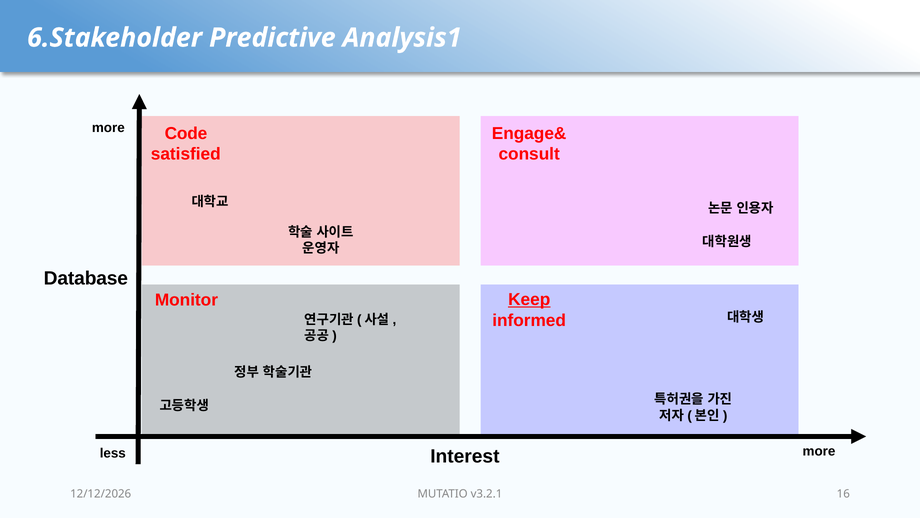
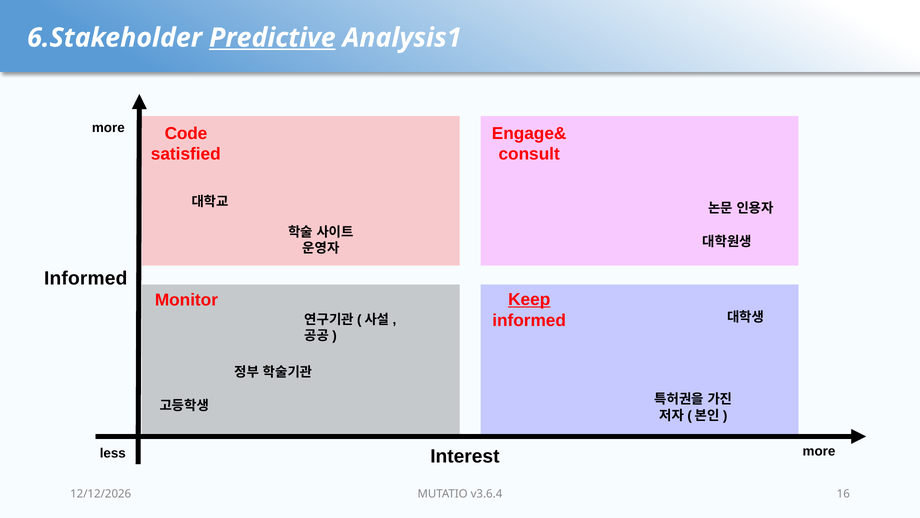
Predictive underline: none -> present (272, 38)
Database: Database -> Informed (86, 278)
v3.2.1: v3.2.1 -> v3.6.4 (486, 493)
